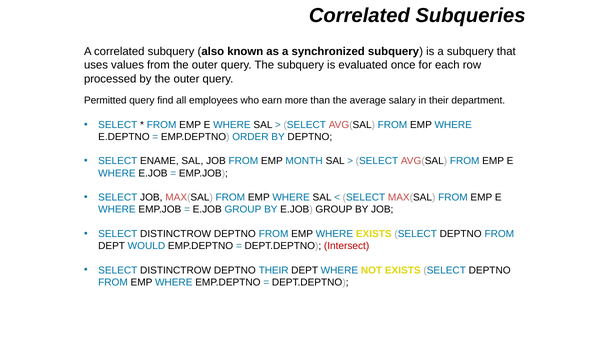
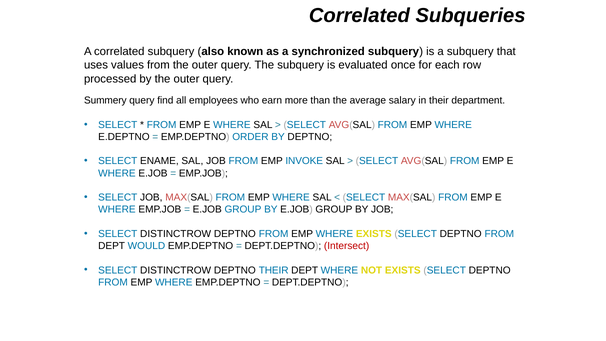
Permitted: Permitted -> Summery (105, 101)
MONTH: MONTH -> INVOKE (304, 161)
